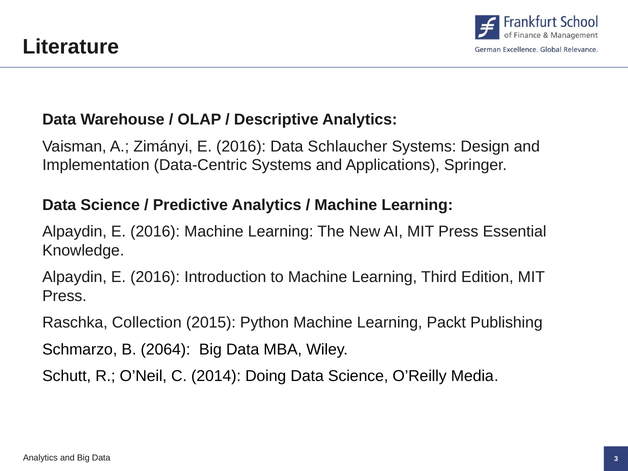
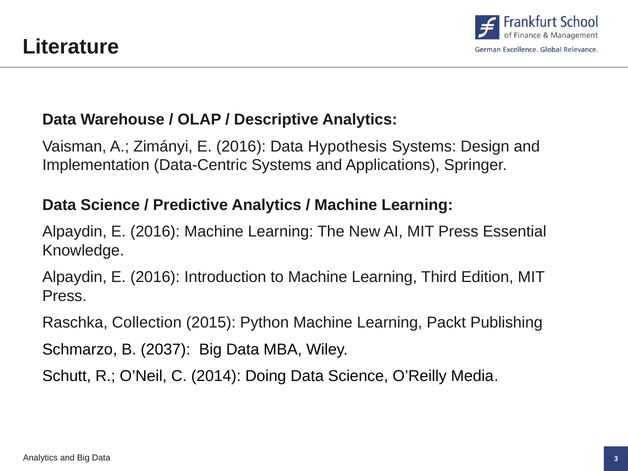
Schlaucher: Schlaucher -> Hypothesis (347, 146)
2064: 2064 -> 2037 (166, 350)
